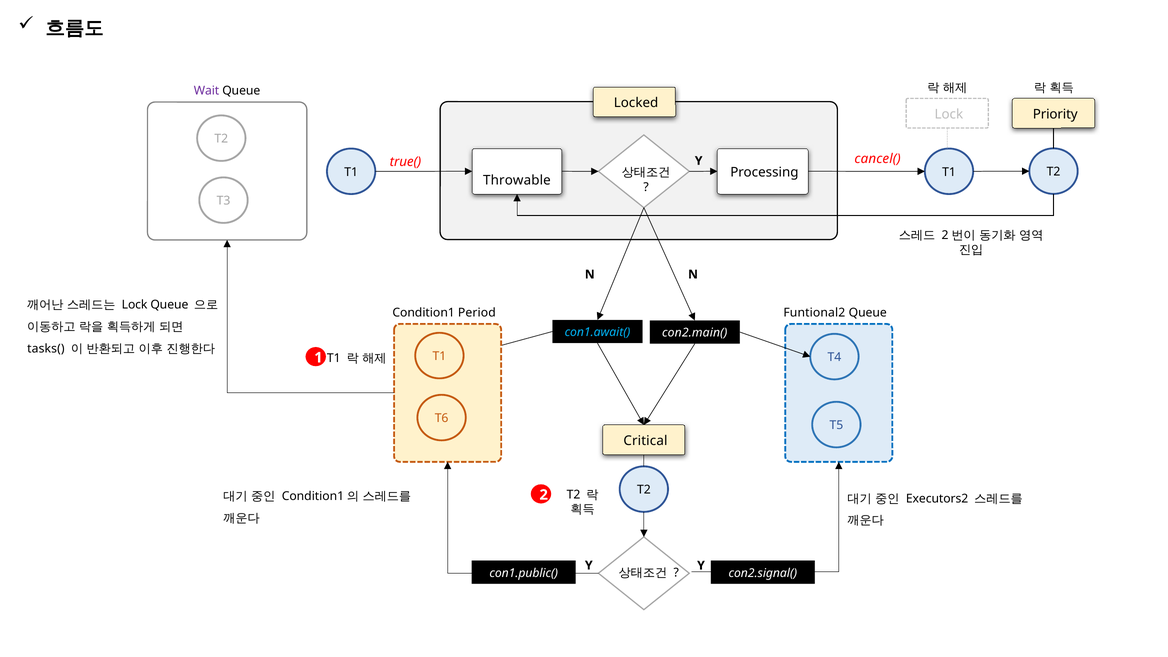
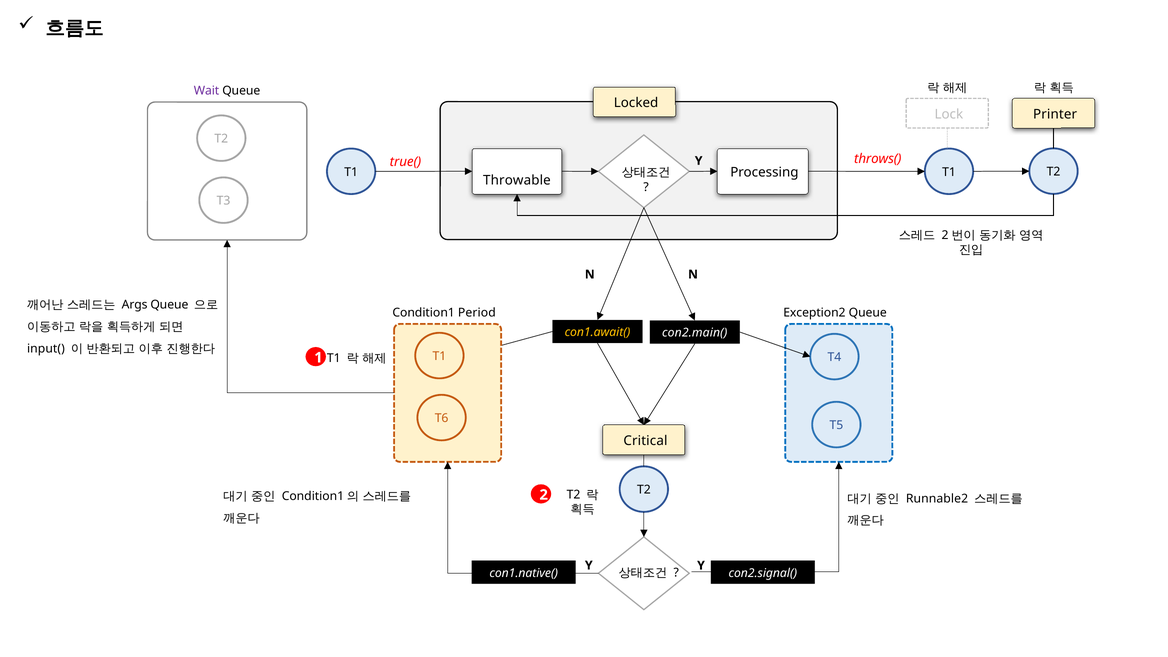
Priority: Priority -> Printer (1055, 114)
cancel(: cancel( -> throws( (878, 159)
Lock: Lock -> Args (135, 305)
Funtional2: Funtional2 -> Exception2 (814, 313)
con1.await( colour: light blue -> yellow (597, 332)
tasks(: tasks( -> input( (46, 349)
Executors2: Executors2 -> Runnable2 (937, 499)
con1.public(: con1.public( -> con1.native( (524, 573)
